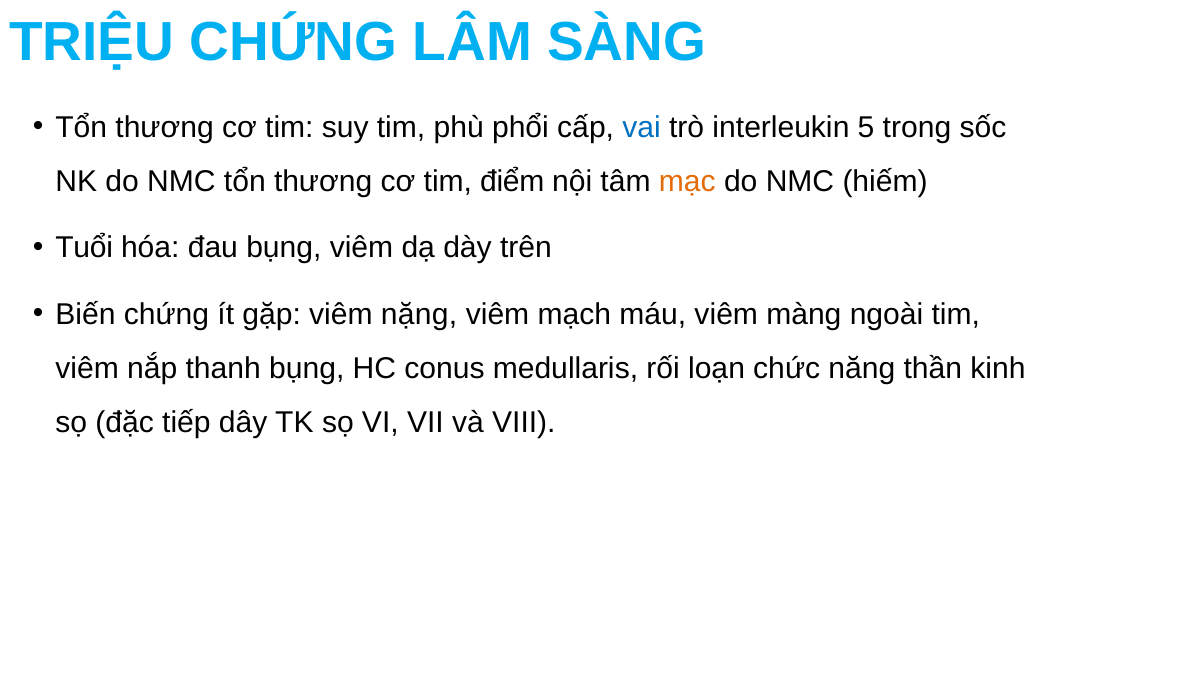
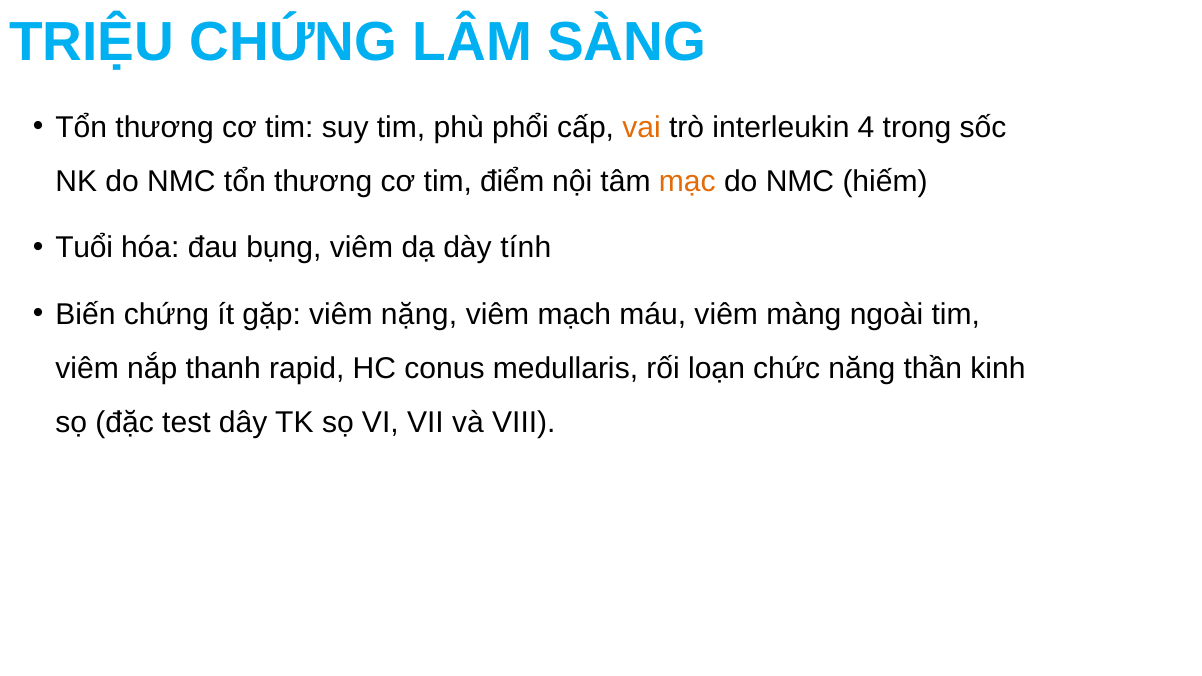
vai colour: blue -> orange (642, 127)
5: 5 -> 4 (866, 127)
trên: trên -> tính (526, 248)
thanh bụng: bụng -> rapid (307, 369)
tiếp: tiếp -> test (186, 423)
